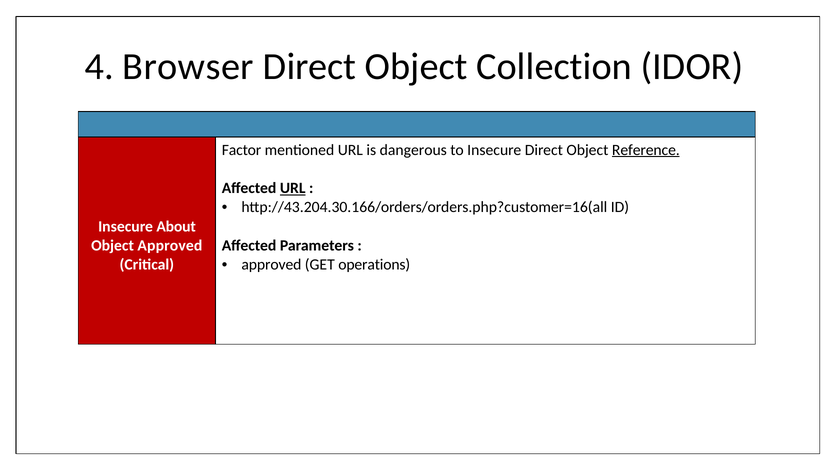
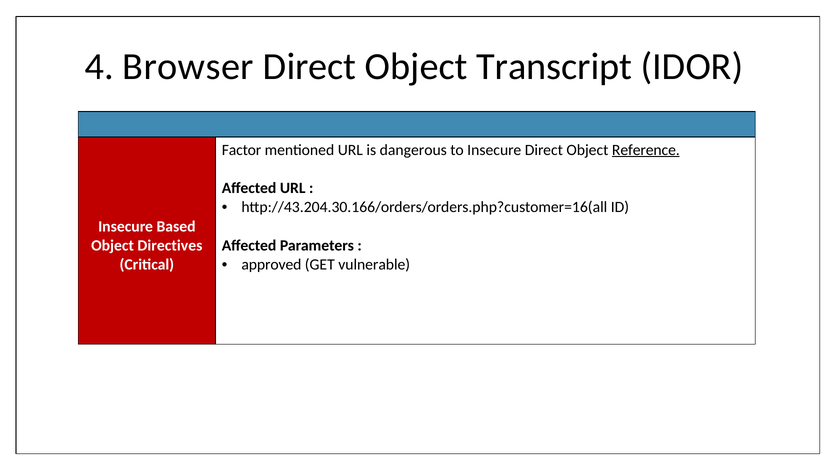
Collection: Collection -> Transcript (554, 66)
URL underline: present -> none (293, 188)
About: About -> Based (176, 226)
Object Approved: Approved -> Directives (170, 246)
operations: operations -> vulnerable (374, 265)
